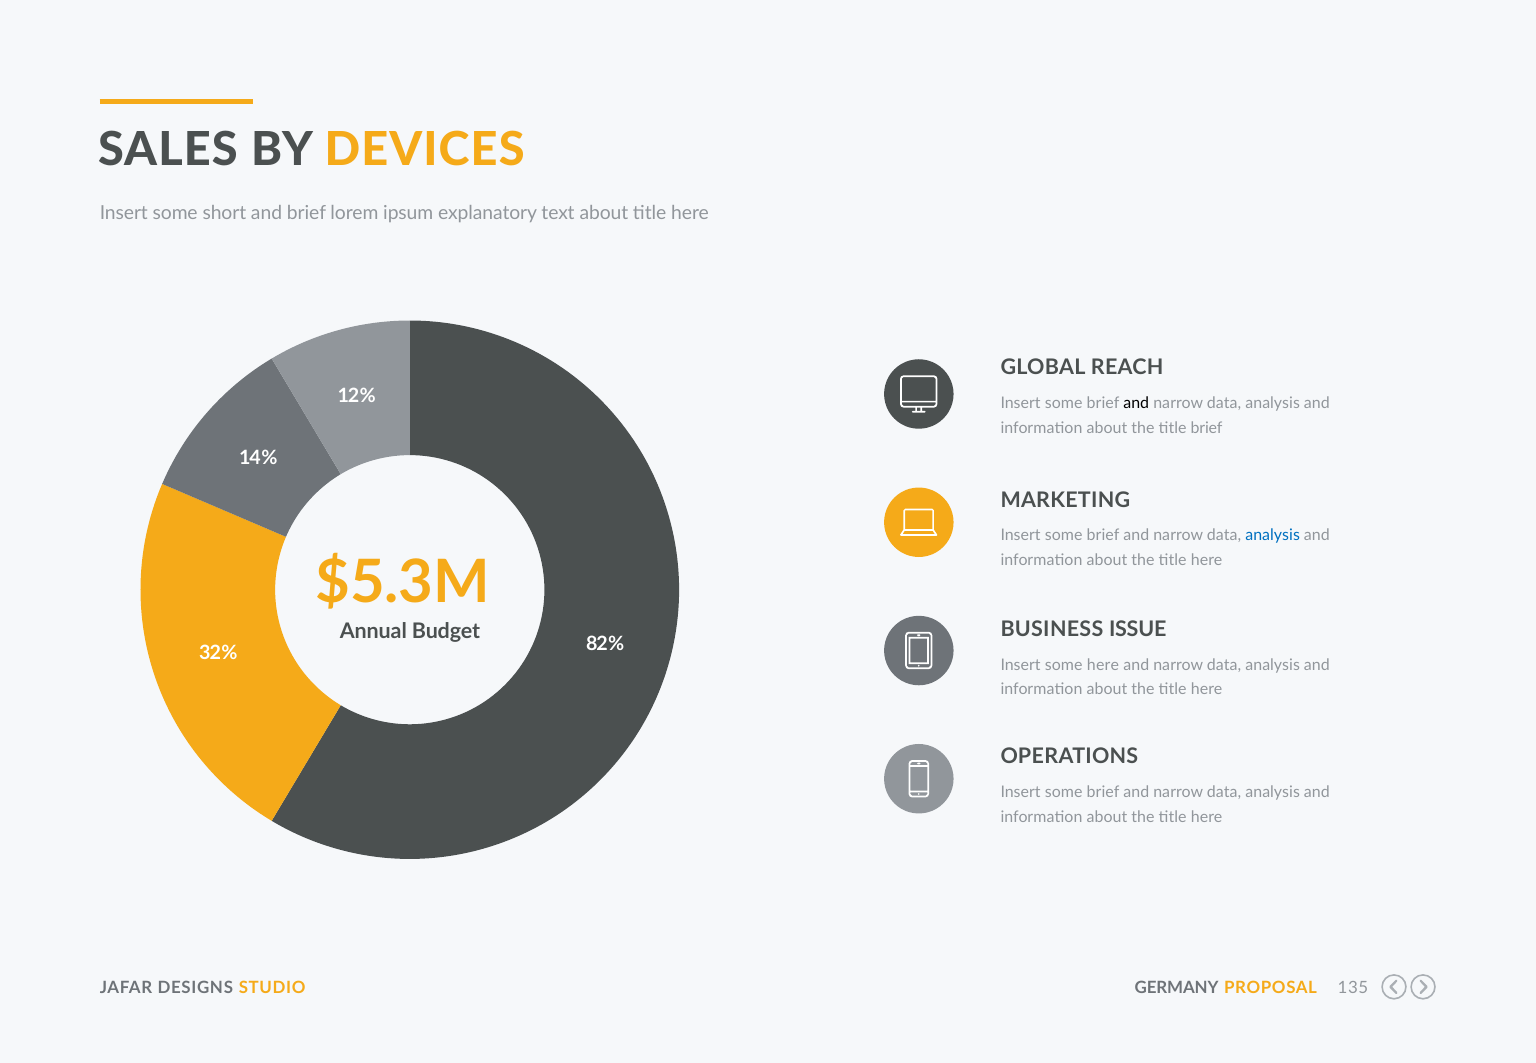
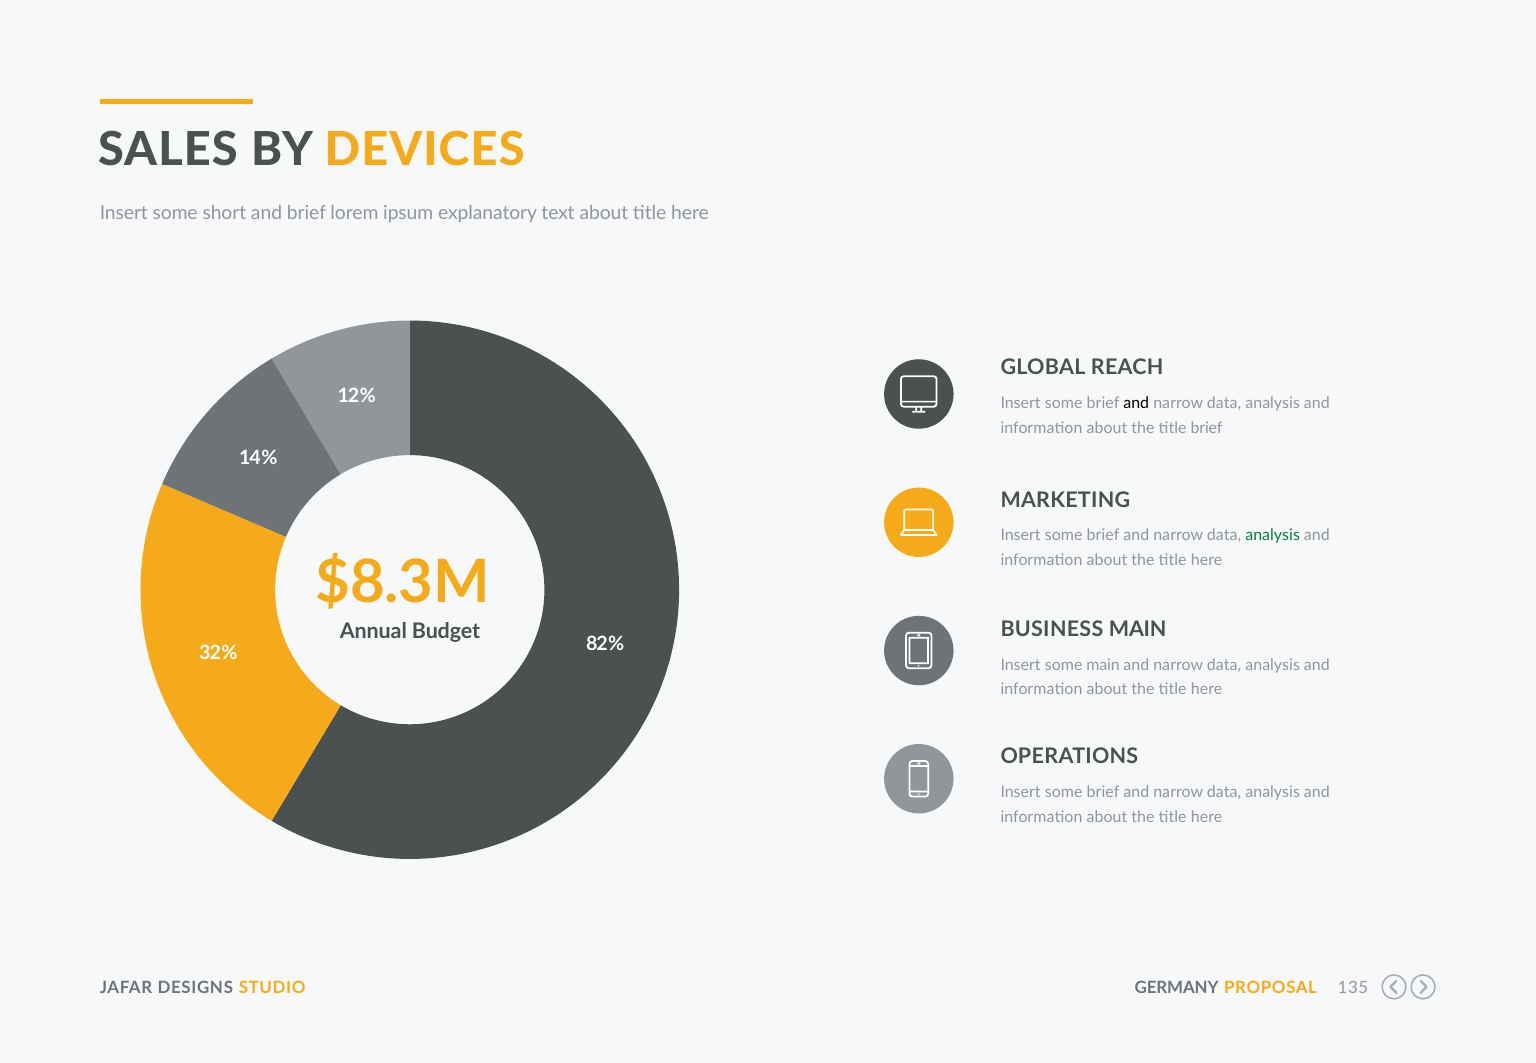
analysis colour: blue -> green (1273, 536)
$5.3M: $5.3M -> $8.3M (403, 583)
BUSINESS ISSUE: ISSUE -> MAIN (1138, 630)
some here: here -> main (1103, 665)
